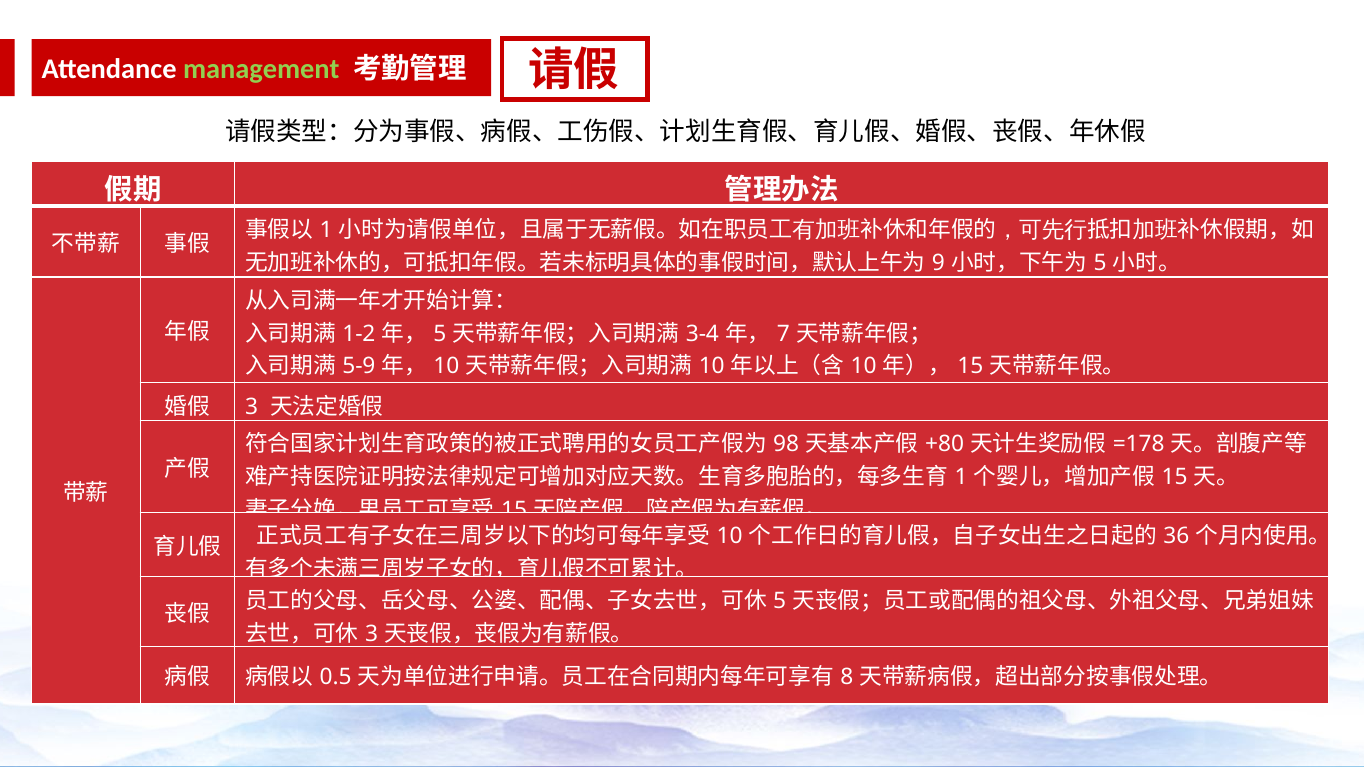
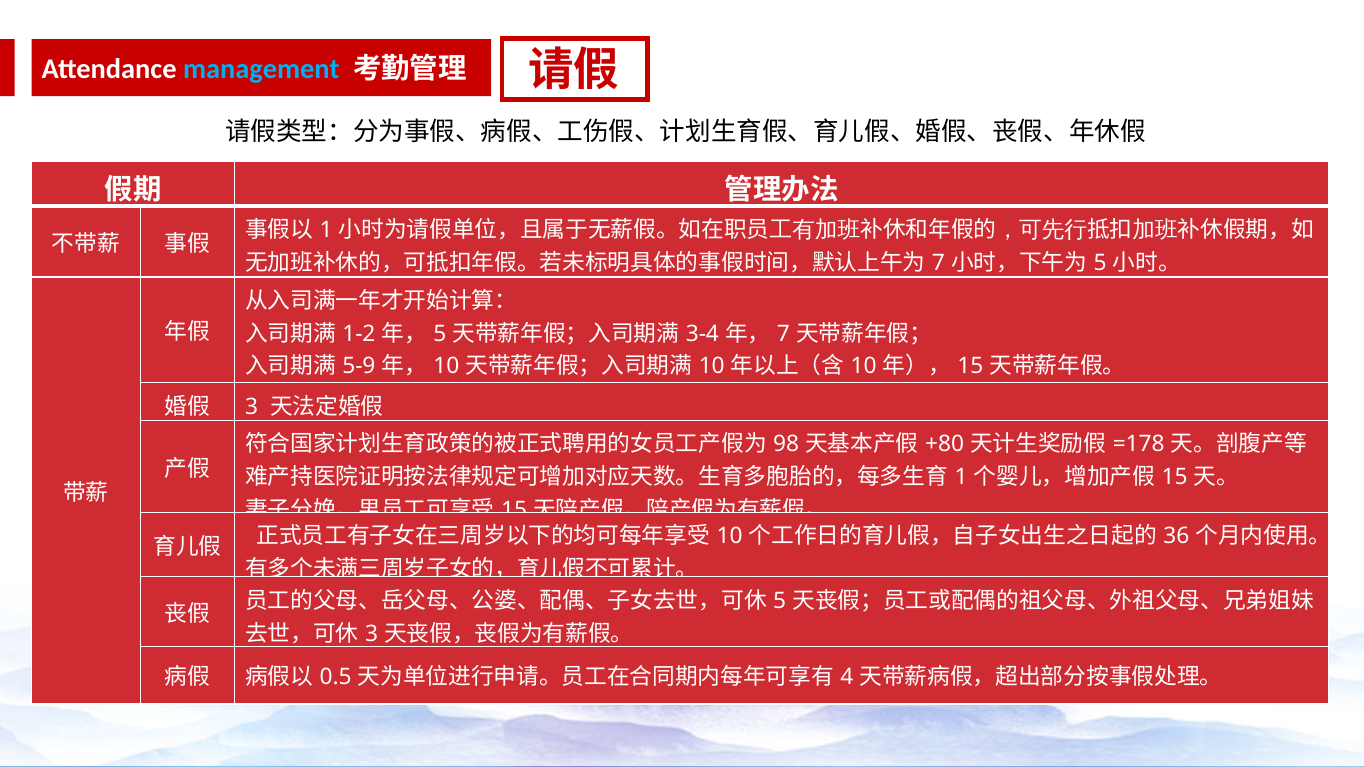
management colour: light green -> light blue (261, 70)
9: 9 -> 7 (938, 263)
8: 8 -> 4 (847, 678)
